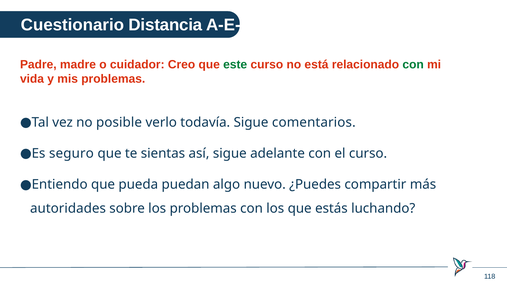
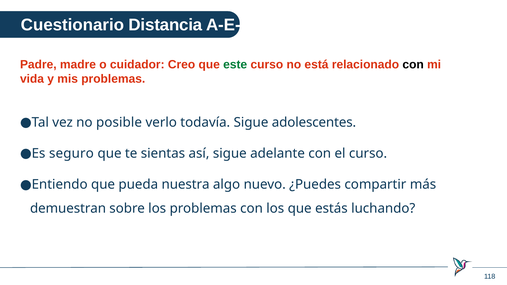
con colour: green -> black (413, 64)
comentarios: comentarios -> adolescentes (314, 122)
puedan: puedan -> nuestra (186, 185)
autoridades: autoridades -> demuestran (68, 209)
